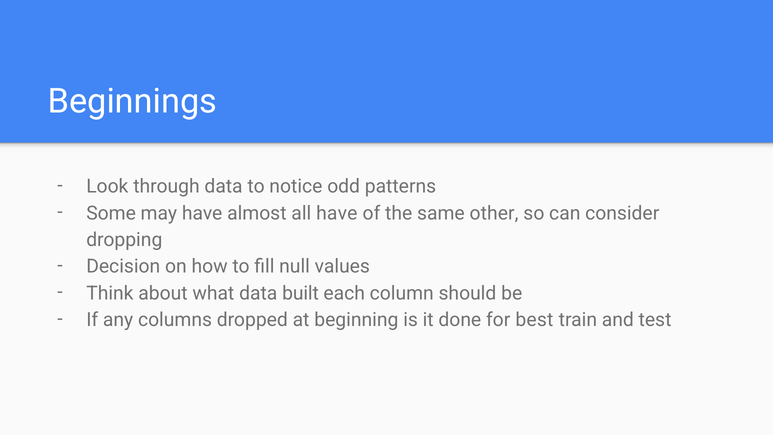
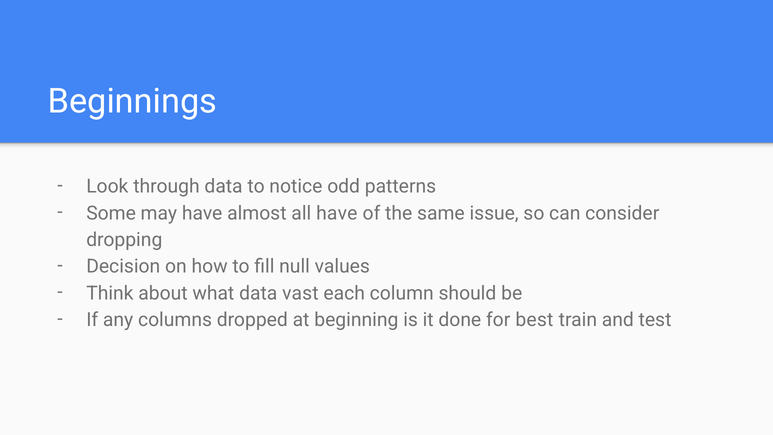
other: other -> issue (494, 213)
built: built -> vast (300, 293)
